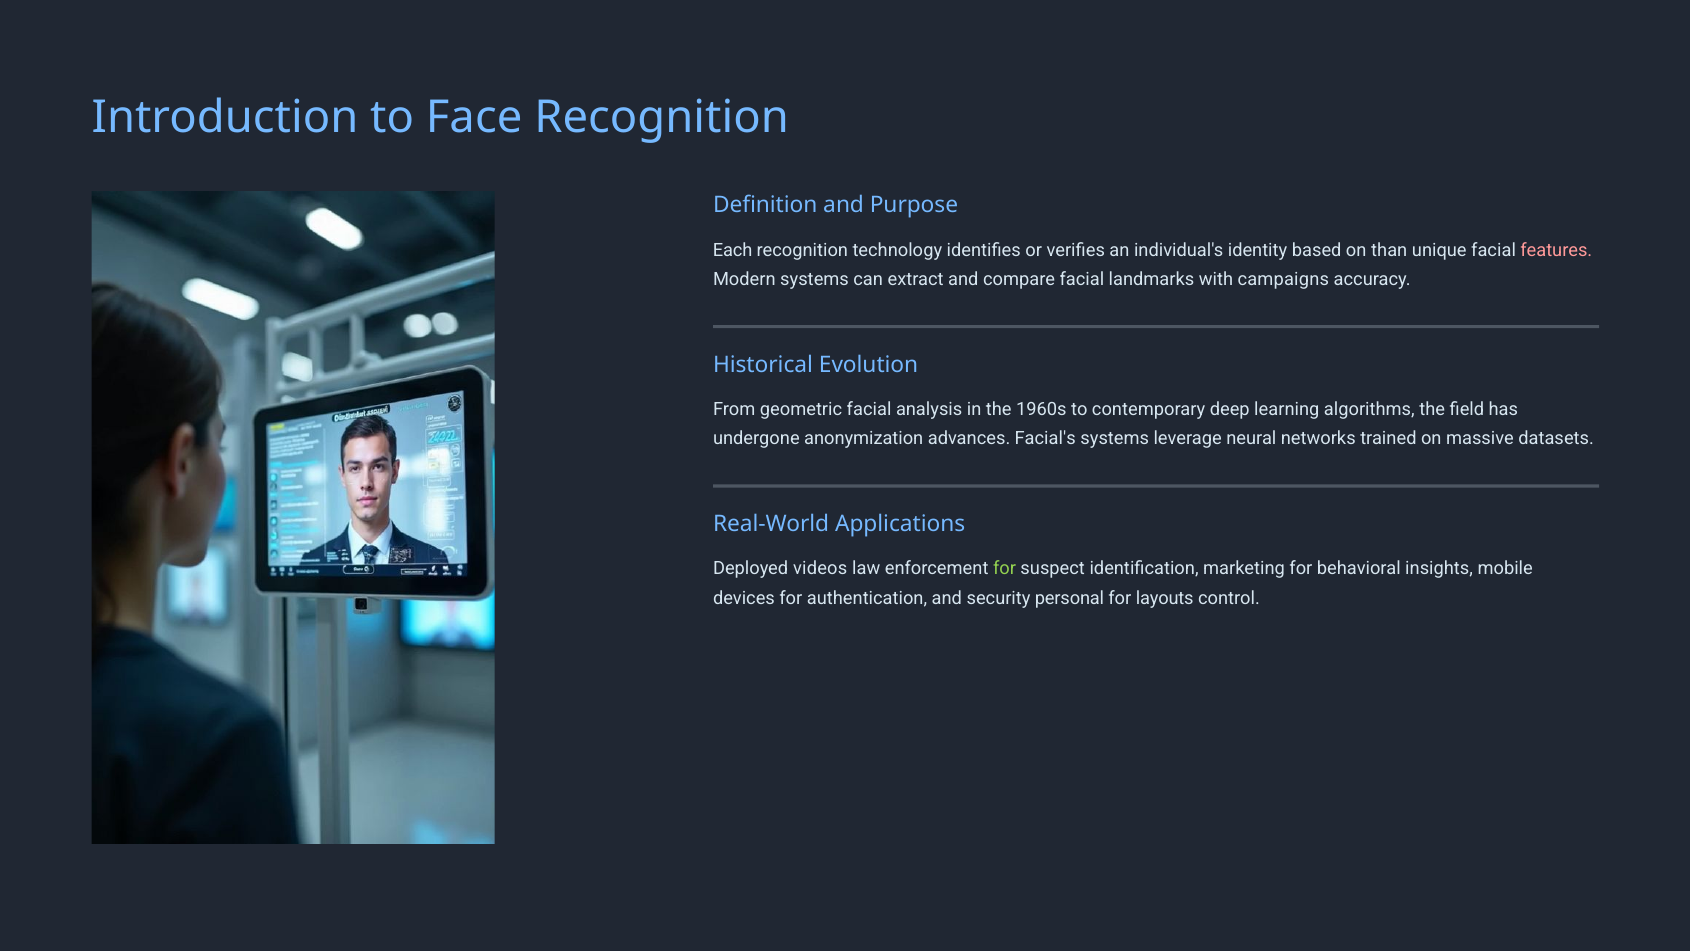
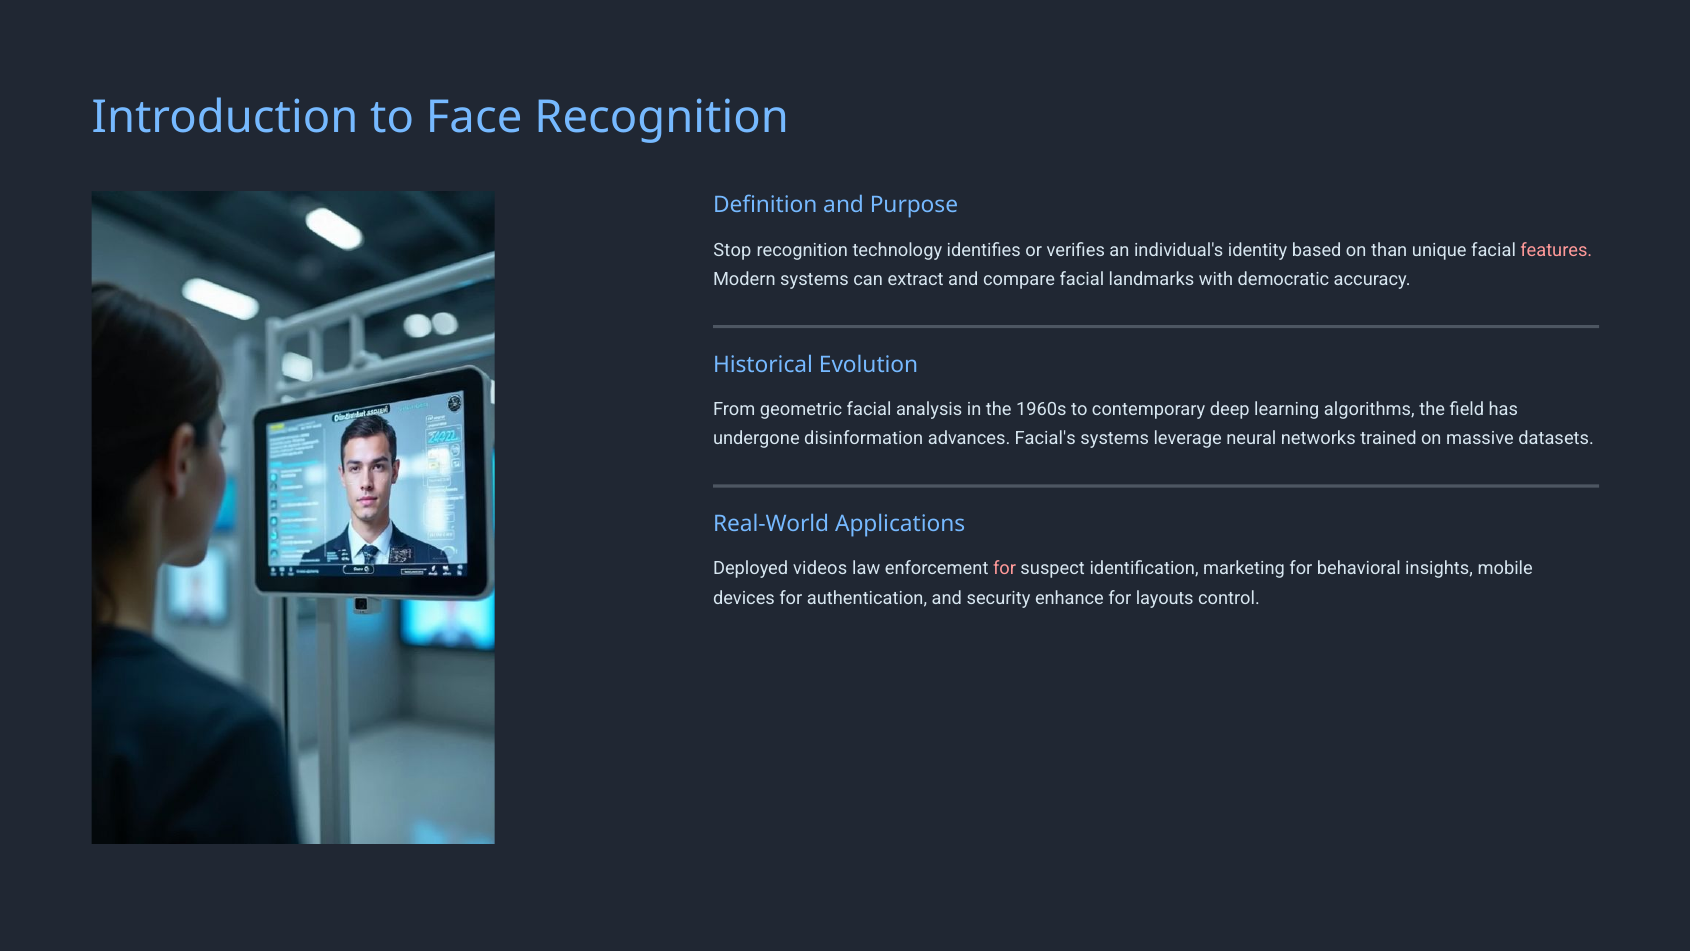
Each: Each -> Stop (732, 250)
campaigns: campaigns -> democratic (1283, 279)
anonymization: anonymization -> disinformation (864, 439)
for colour: light green -> pink (1005, 568)
personal: personal -> enhance (1069, 598)
